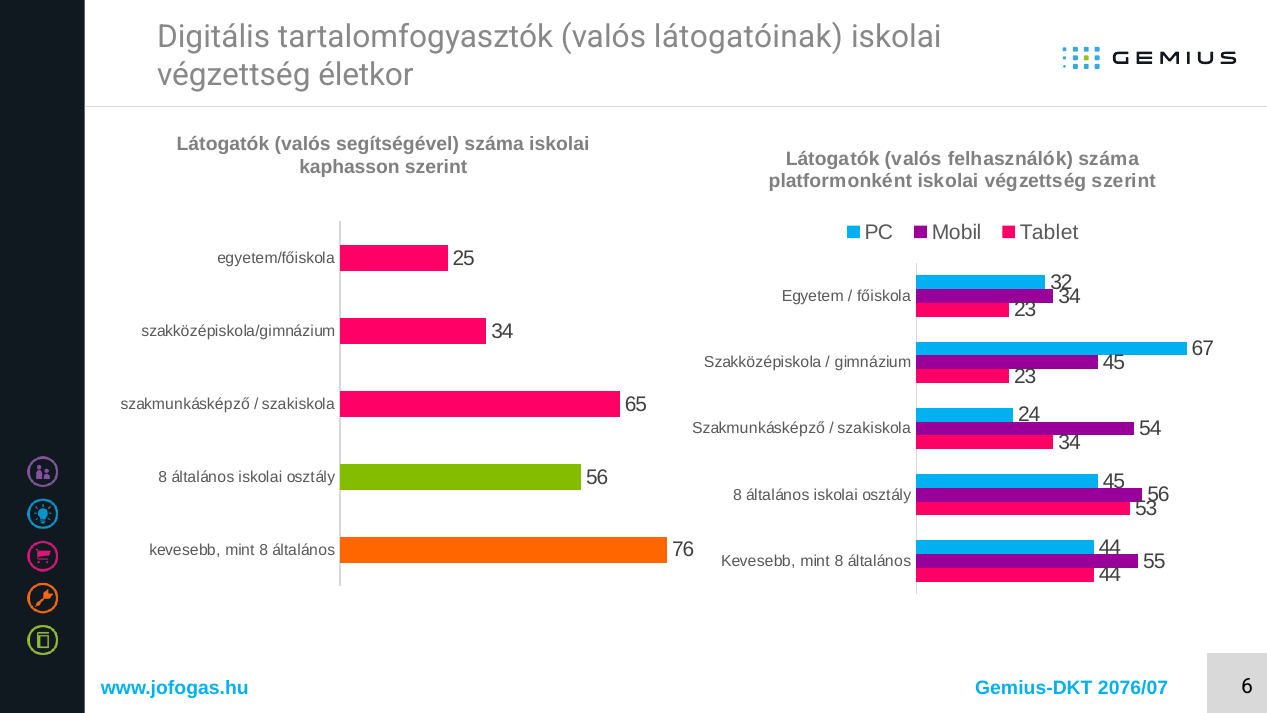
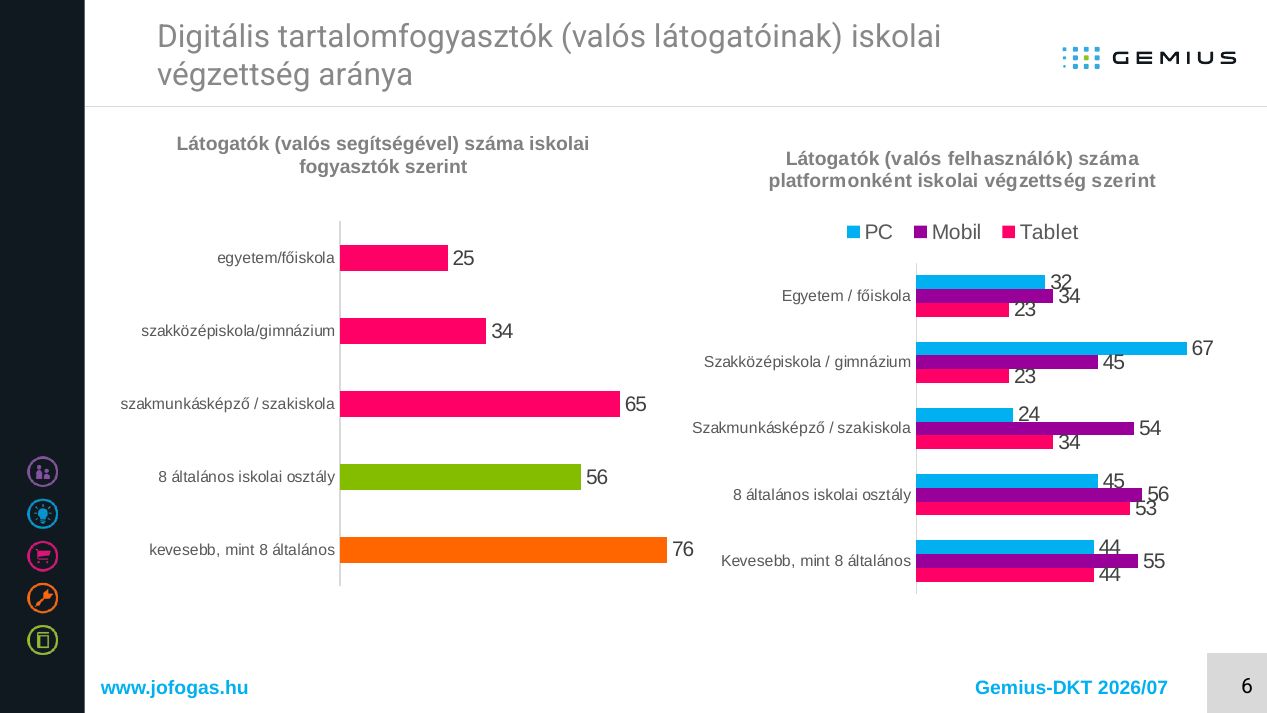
életkor: életkor -> aránya (366, 75)
kaphasson: kaphasson -> fogyasztók (349, 167)
2076/07: 2076/07 -> 2026/07 (1133, 688)
